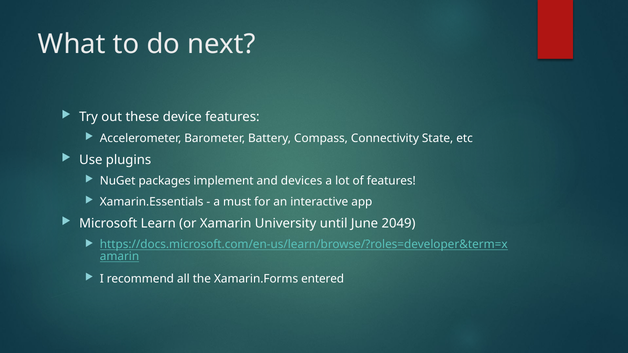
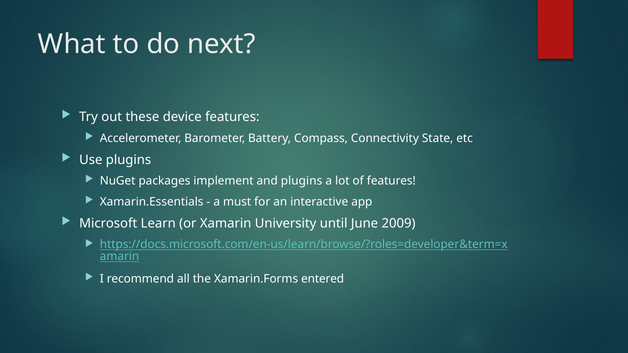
and devices: devices -> plugins (302, 181)
2049: 2049 -> 2009 (398, 223)
